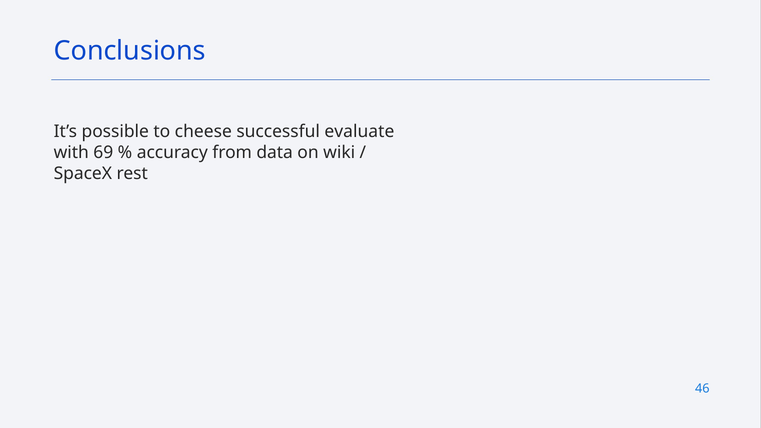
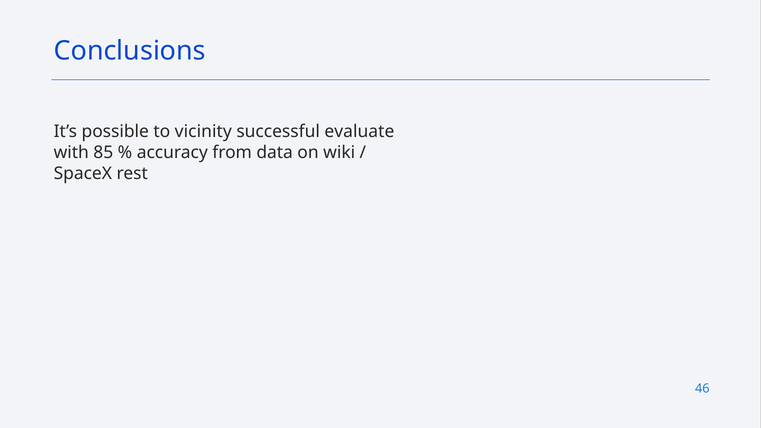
cheese: cheese -> vicinity (203, 131)
69: 69 -> 85 (103, 152)
